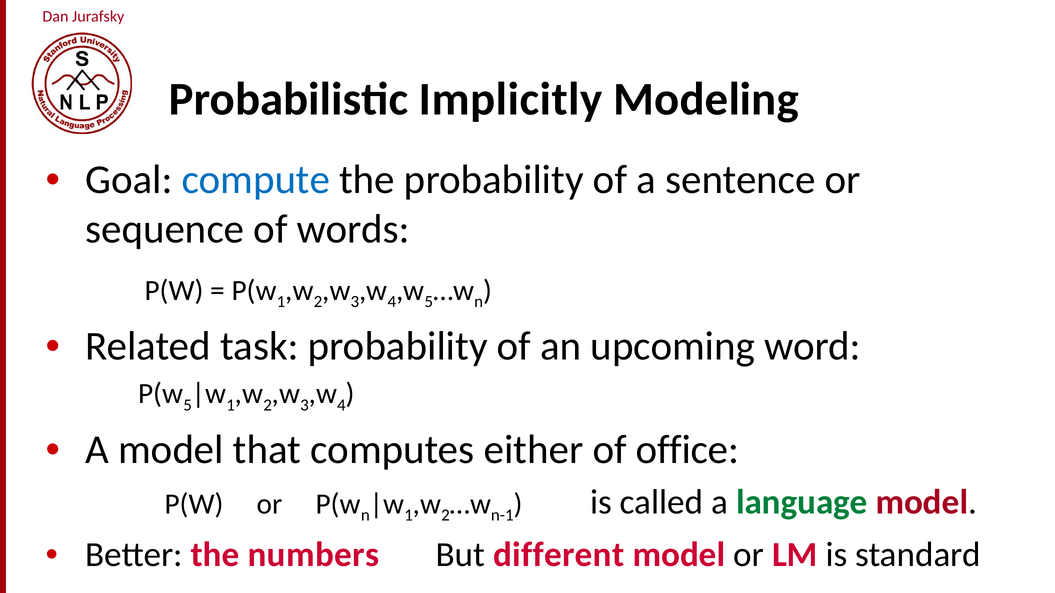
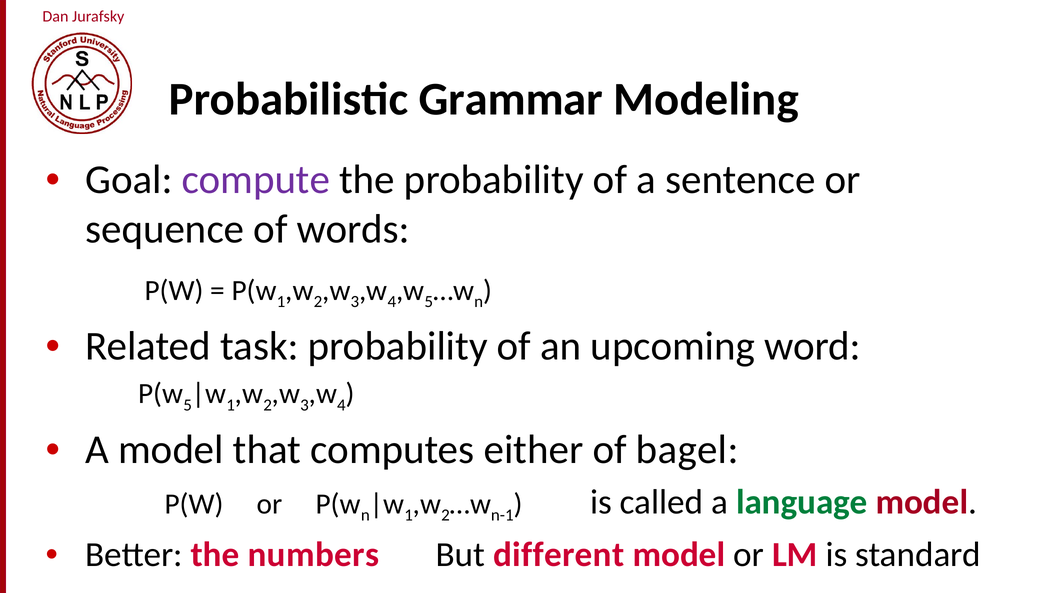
Implicitly: Implicitly -> Grammar (511, 99)
compute colour: blue -> purple (256, 180)
office: office -> bagel (687, 450)
